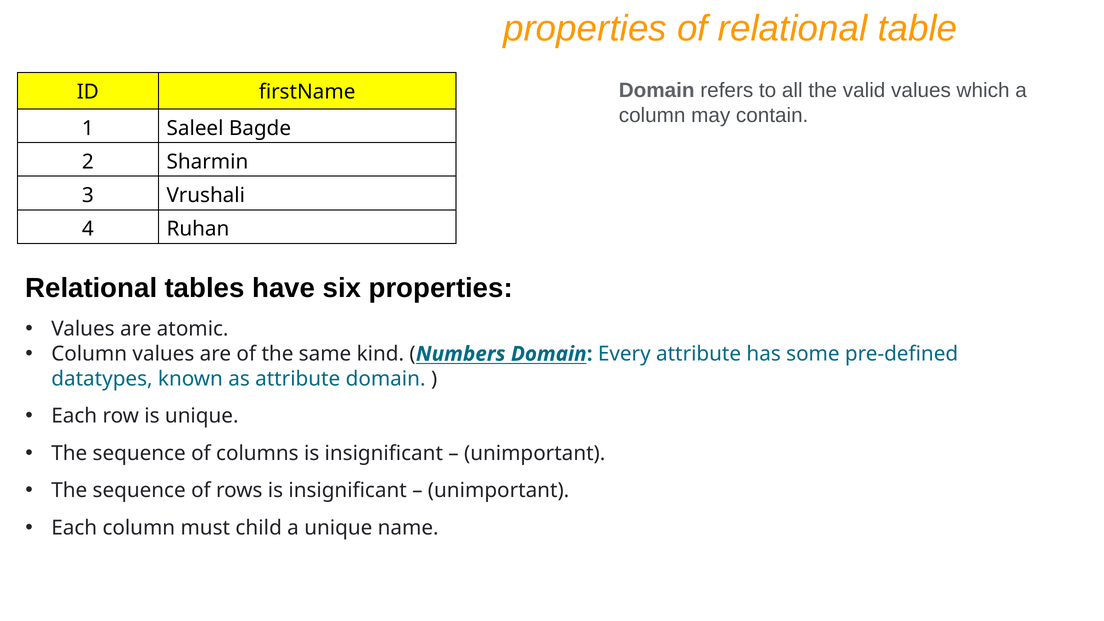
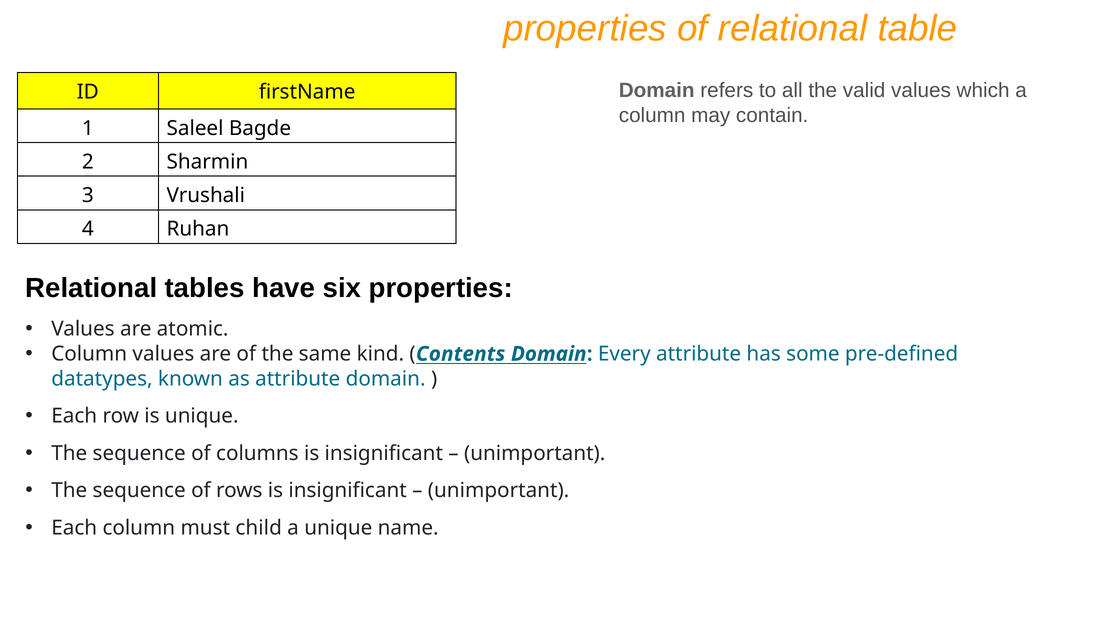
Numbers: Numbers -> Contents (461, 354)
